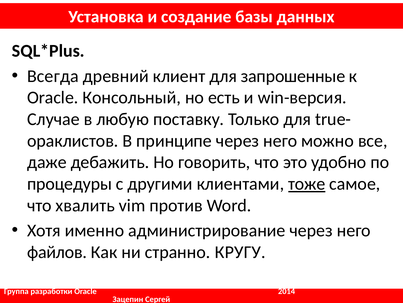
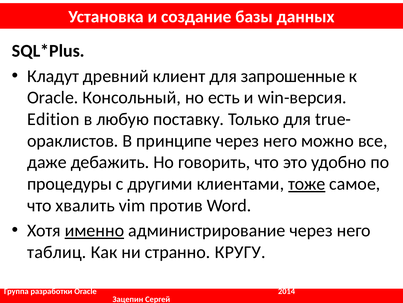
Всегда: Всегда -> Кладут (53, 76)
Случае: Случае -> Edition (53, 119)
именно underline: none -> present (94, 230)
файлов: файлов -> таблиц (57, 252)
